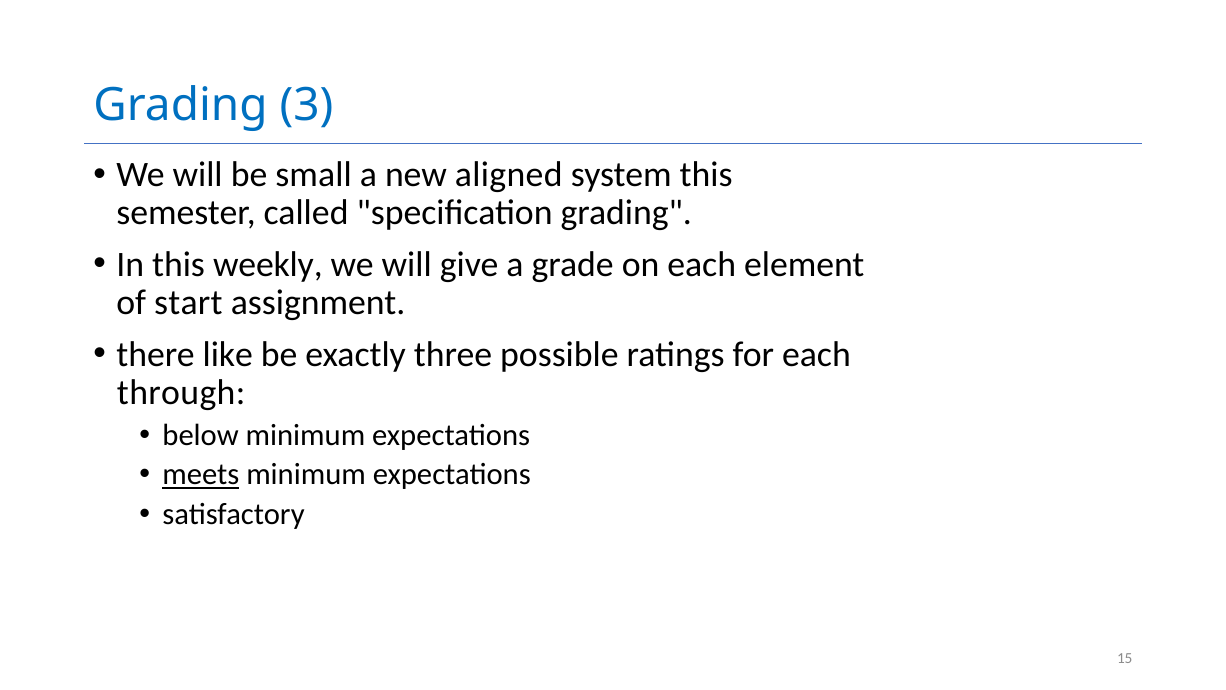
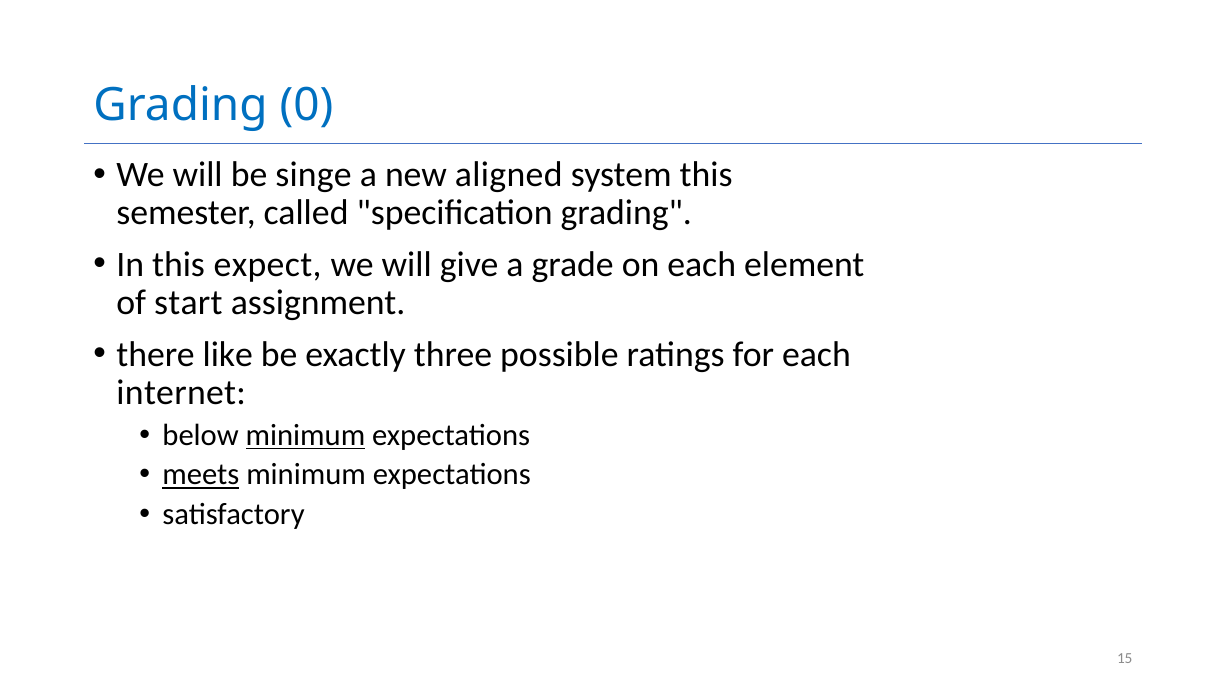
3: 3 -> 0 (306, 105)
small: small -> singe (314, 174)
weekly: weekly -> expect (268, 264)
through: through -> internet (181, 393)
minimum underline: none -> present (305, 435)
